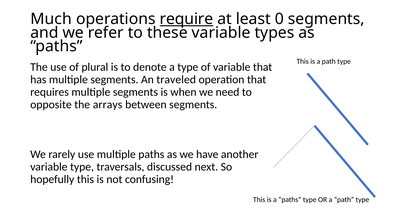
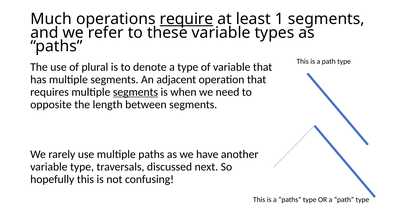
0: 0 -> 1 (279, 19)
traveled: traveled -> adjacent (176, 80)
segments underline: none -> present (135, 92)
arrays: arrays -> length (108, 105)
